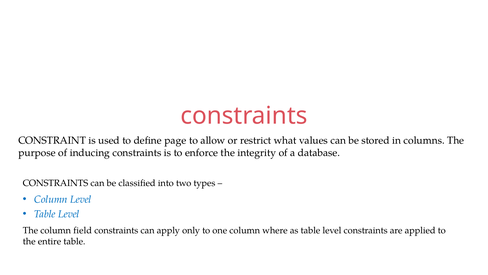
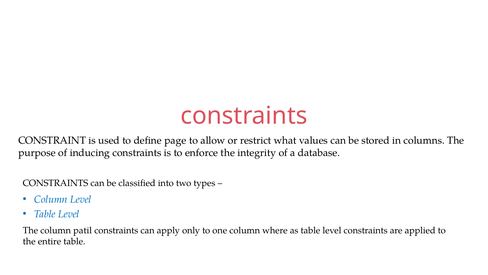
field: field -> patil (83, 230)
